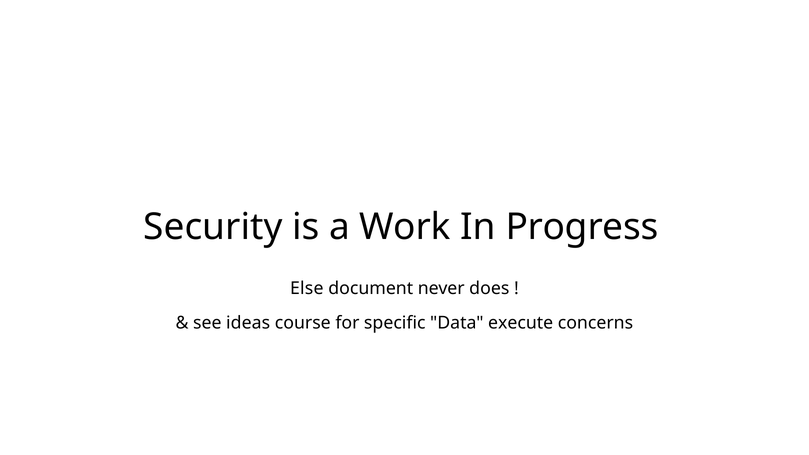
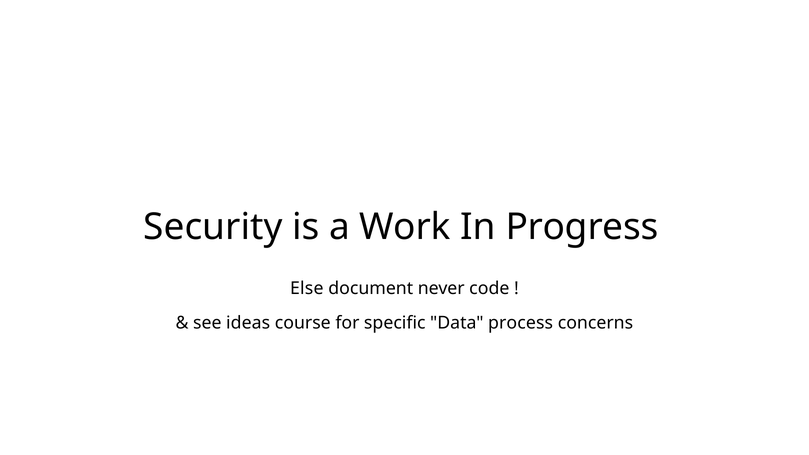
does: does -> code (489, 288)
execute: execute -> process (521, 323)
